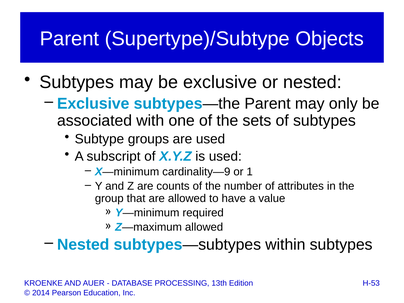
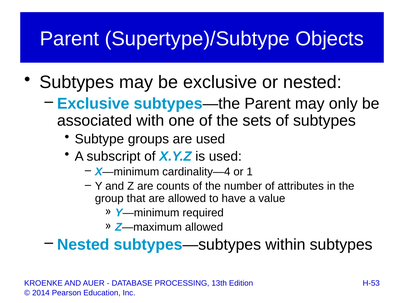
cardinality—9: cardinality—9 -> cardinality—4 (196, 172)
